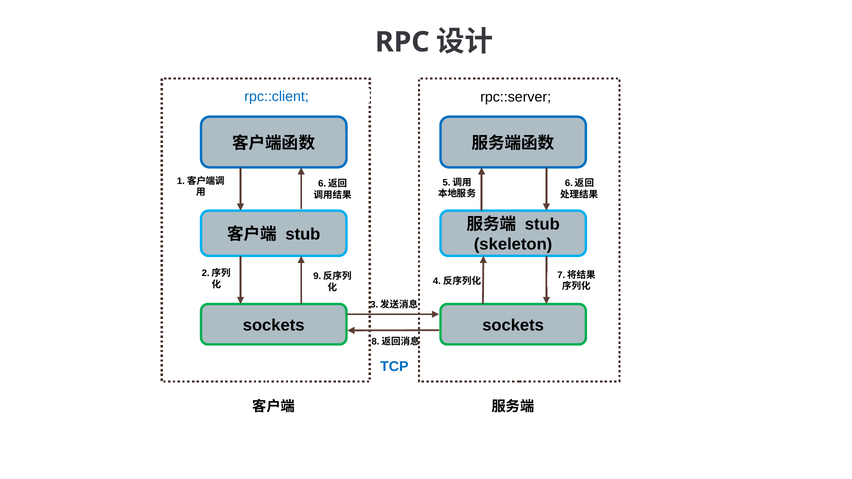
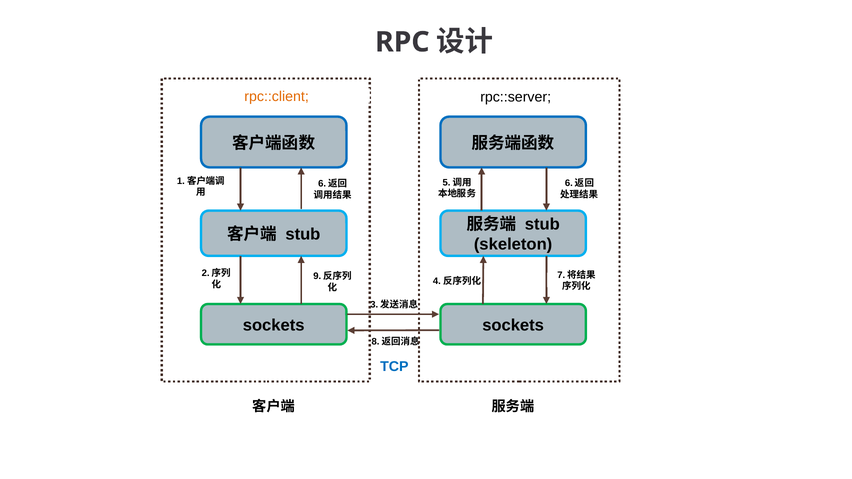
rpc::client colour: blue -> orange (277, 97)
